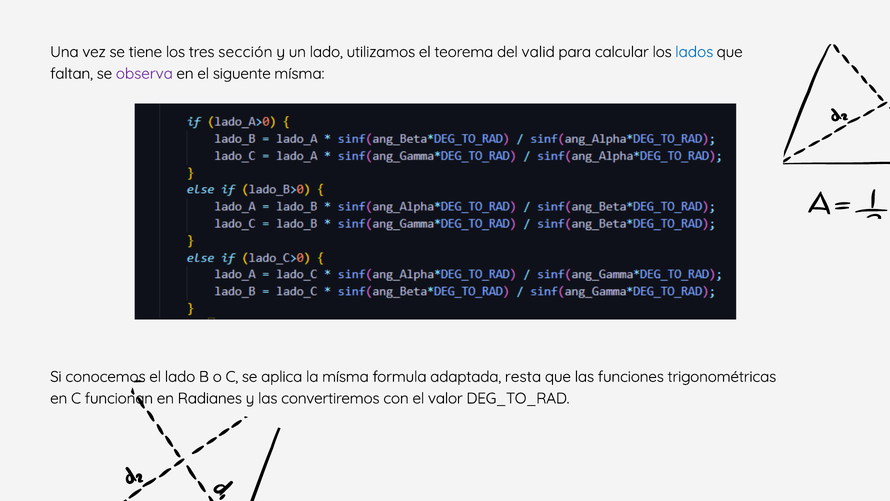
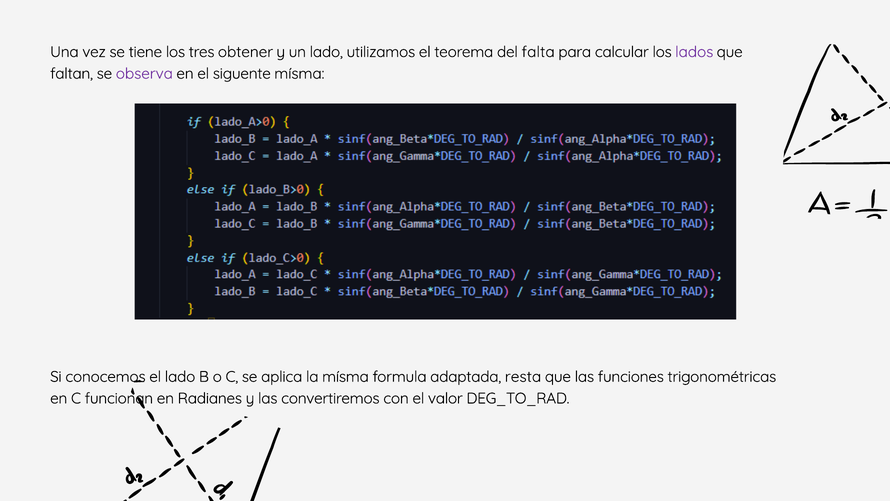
sección: sección -> obtener (245, 52)
valid: valid -> falta (538, 52)
lados colour: blue -> purple (694, 52)
